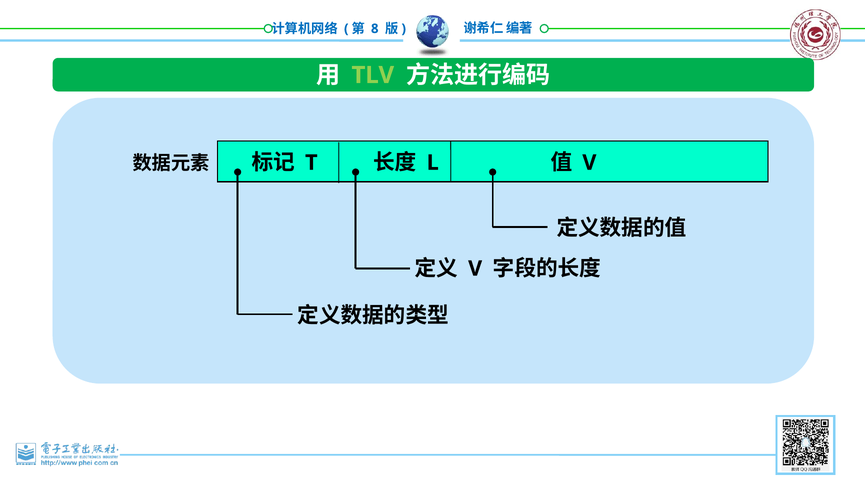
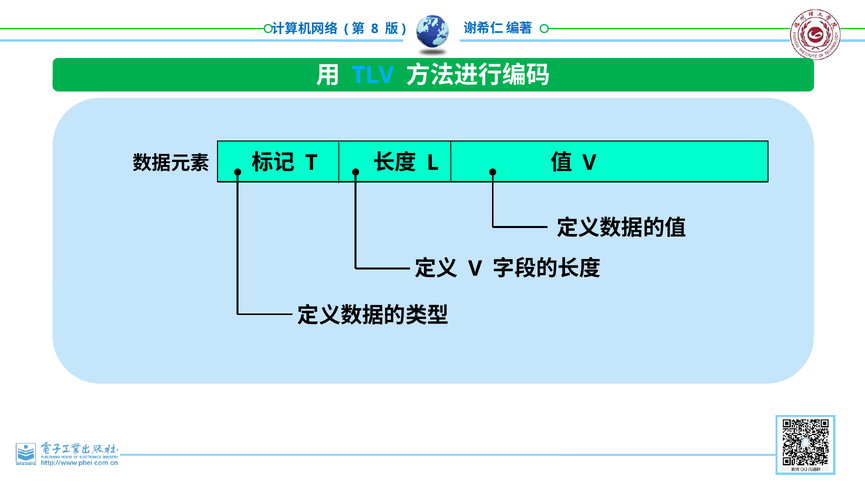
TLV colour: light green -> light blue (373, 75)
